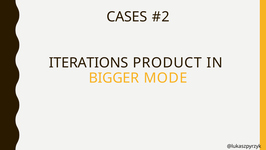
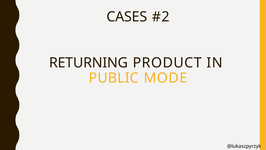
ITERATIONS: ITERATIONS -> RETURNING (89, 63)
BIGGER: BIGGER -> PUBLIC (114, 78)
